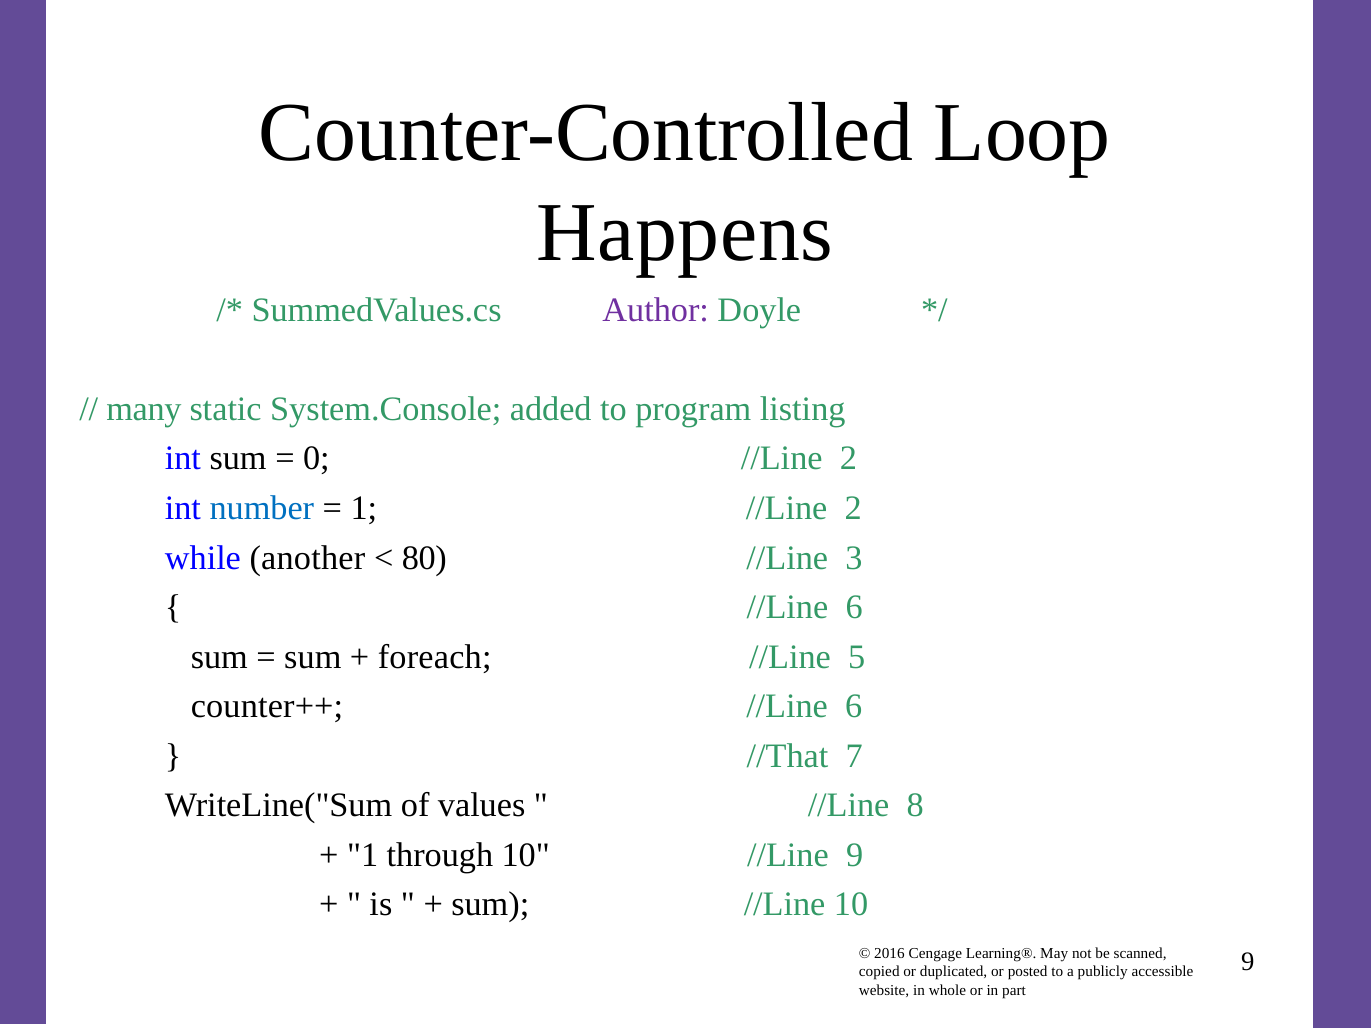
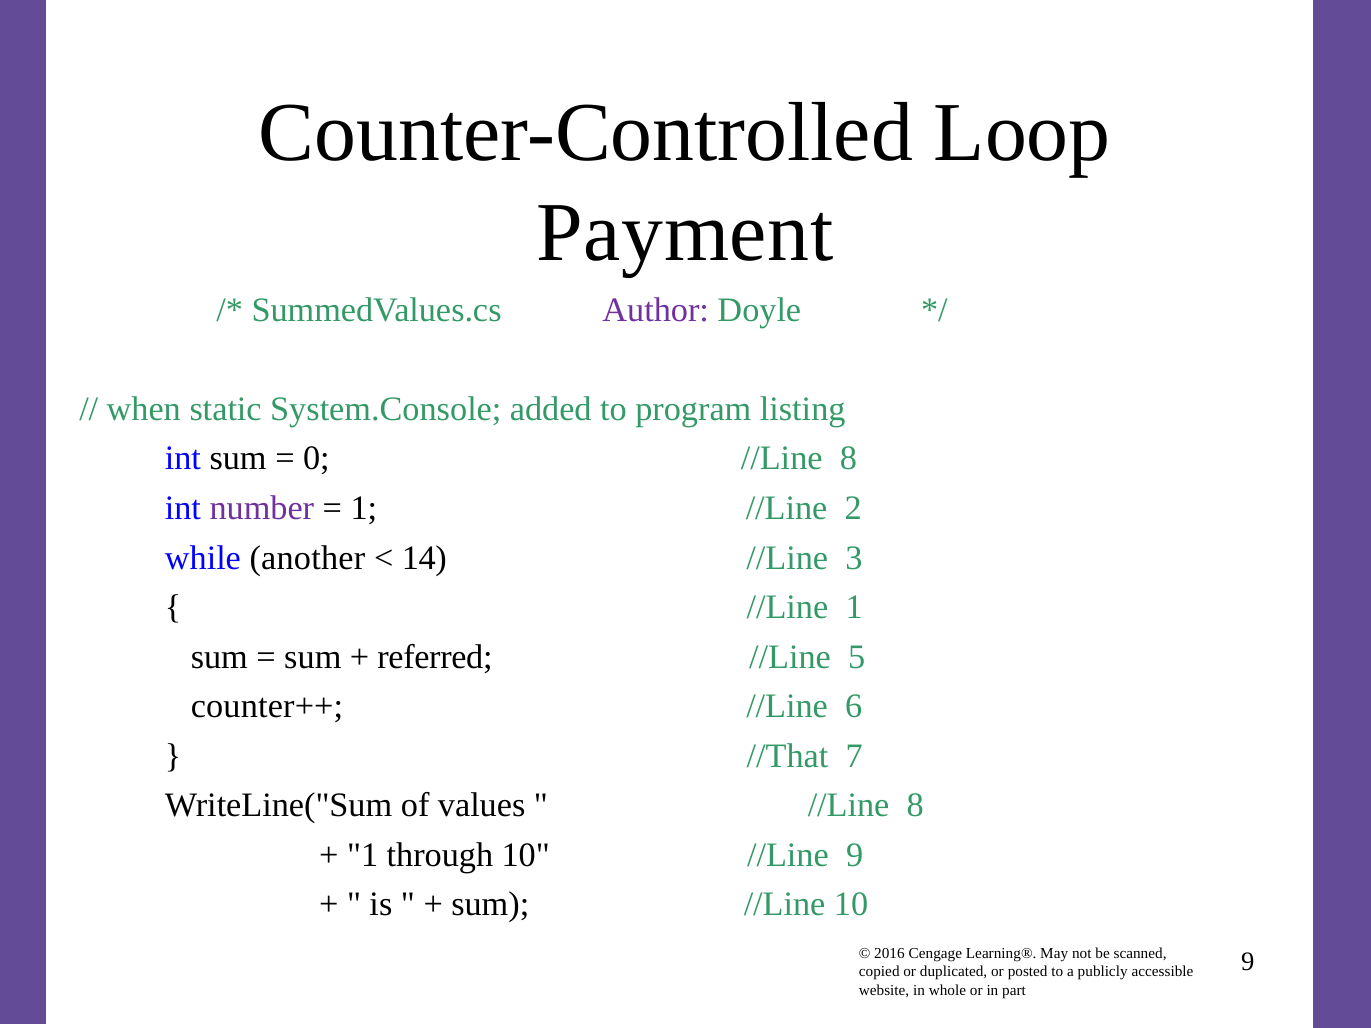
Happens: Happens -> Payment (685, 233)
many: many -> when (144, 409)
0 //Line 2: 2 -> 8 (848, 459)
number colour: blue -> purple (262, 508)
80: 80 -> 14 (424, 558)
6: 6 -> 1 (854, 607)
foreach: foreach -> referred (435, 657)
